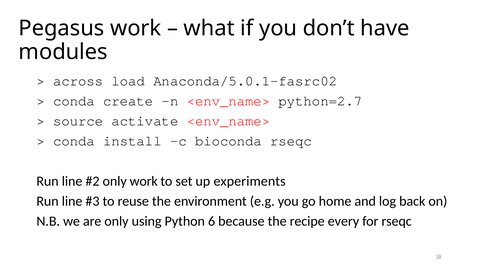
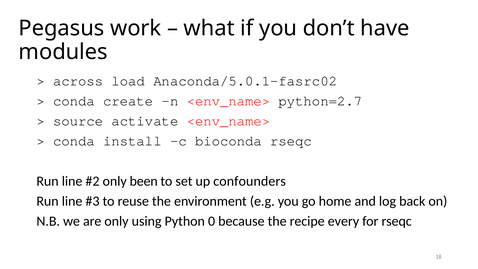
only work: work -> been (144, 181)
experiments: experiments -> confounders (250, 181)
6: 6 -> 0 (212, 221)
